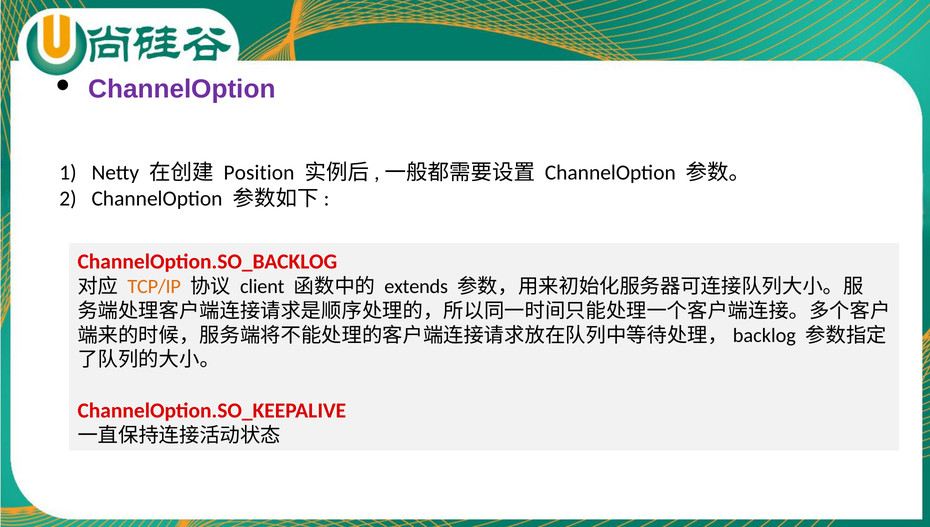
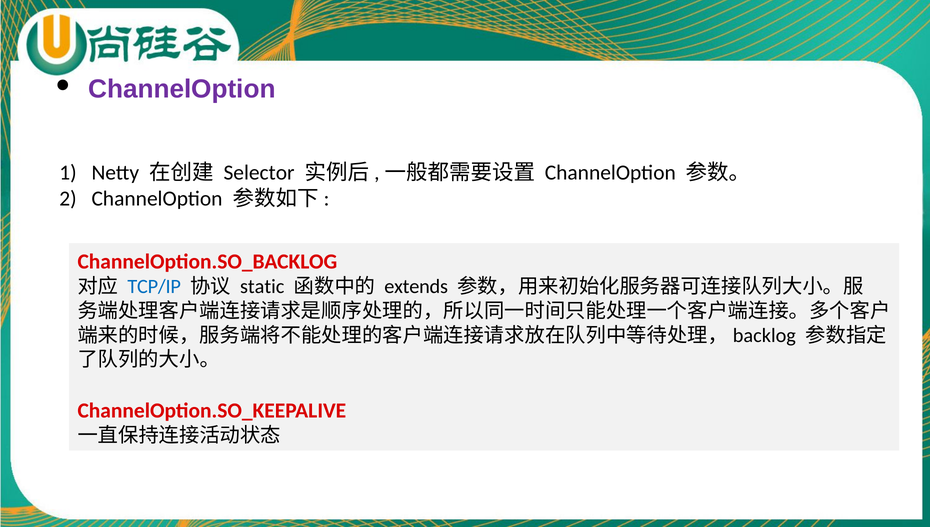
Position: Position -> Selector (259, 173)
TCP/IP colour: orange -> blue (154, 287)
client: client -> static (262, 287)
